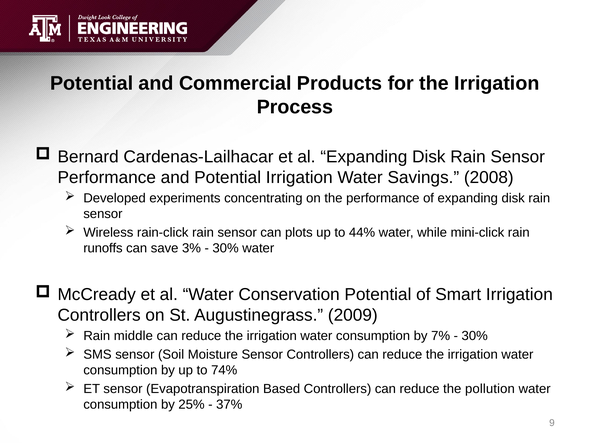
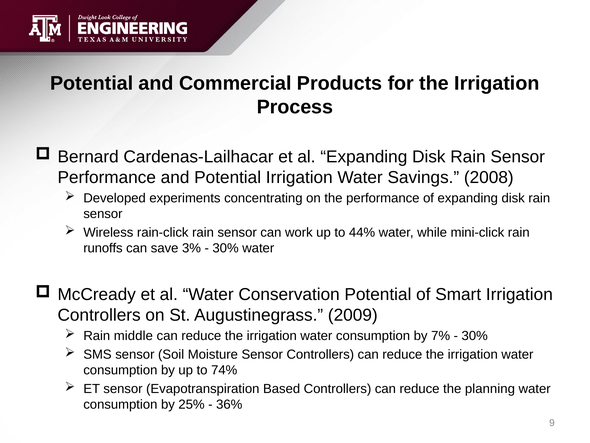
plots: plots -> work (299, 232)
pollution: pollution -> planning (490, 388)
37%: 37% -> 36% (229, 404)
